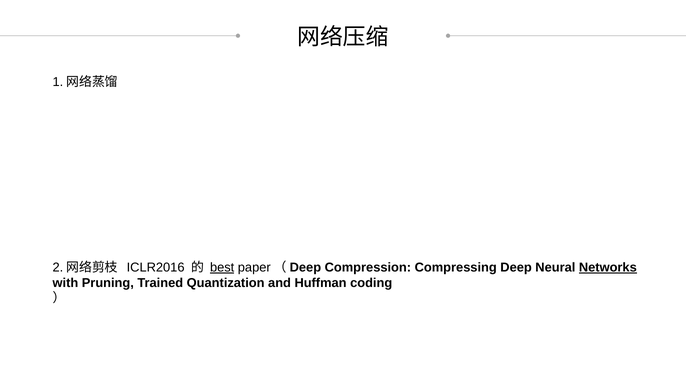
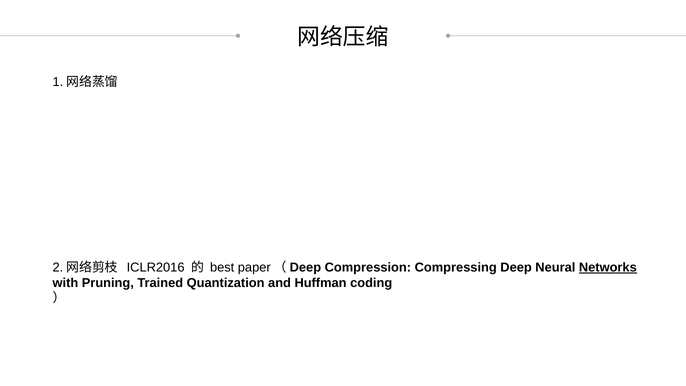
best underline: present -> none (222, 267)
